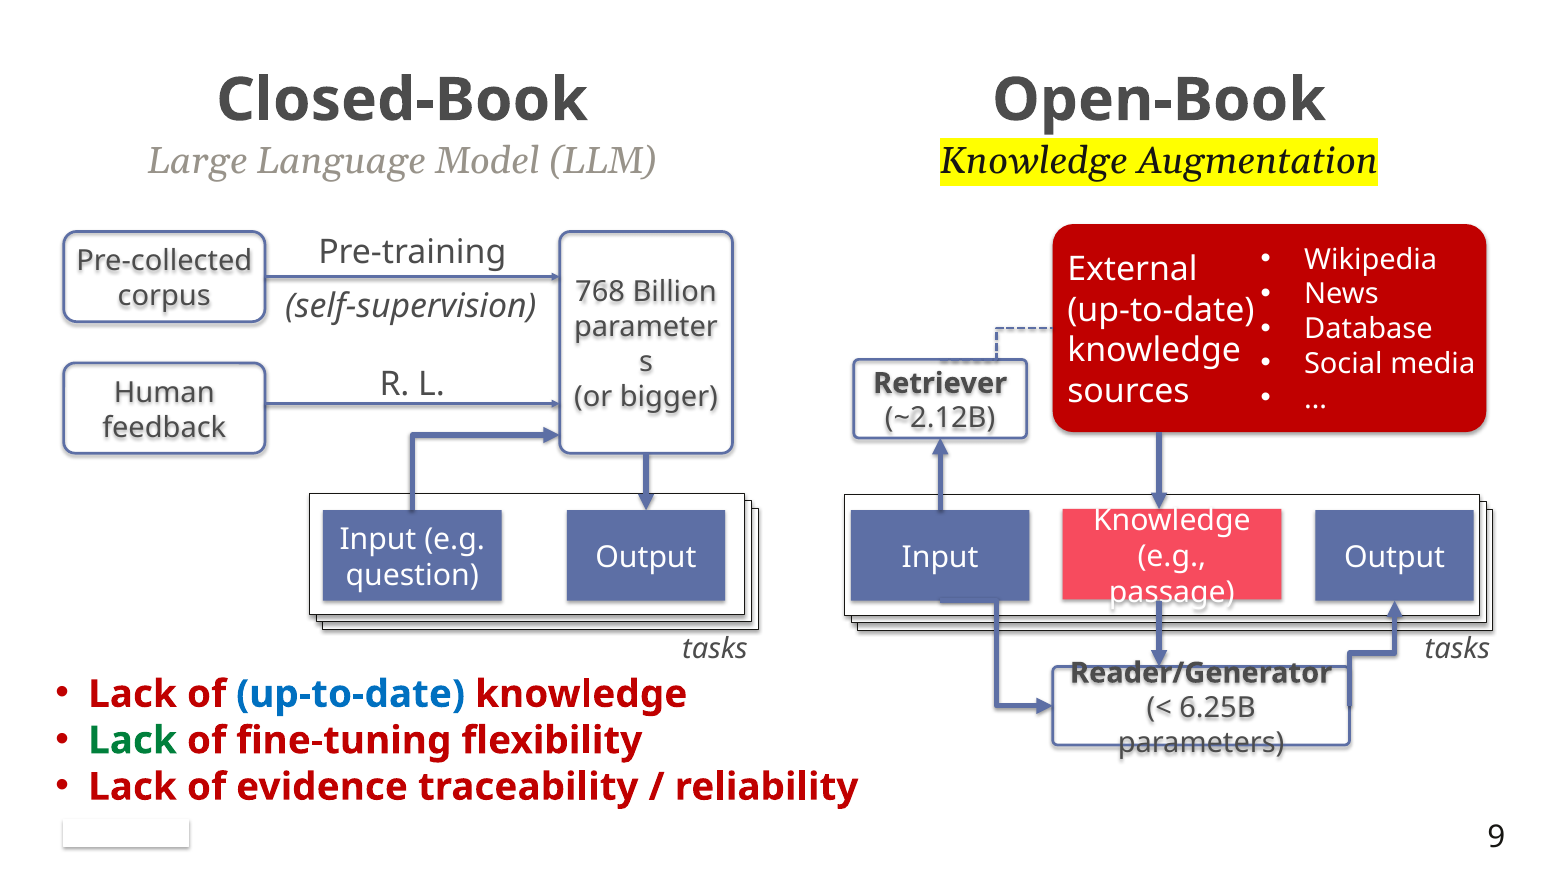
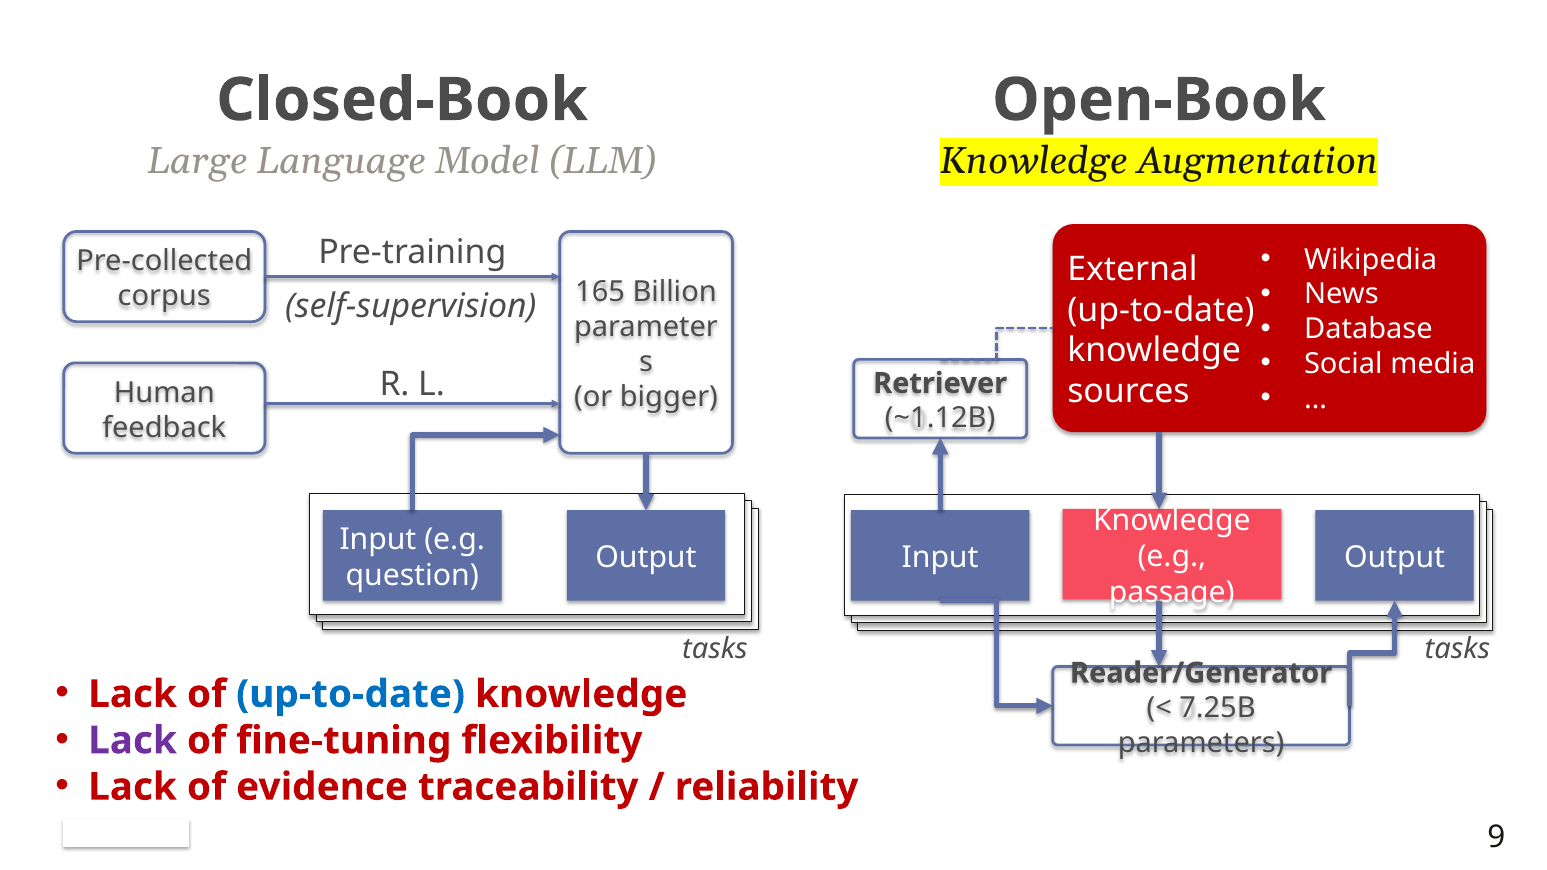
768: 768 -> 165 (600, 292)
~2.12B: ~2.12B -> ~1.12B (940, 418)
6.25B: 6.25B -> 7.25B (1218, 708)
Lack colour: green -> purple (132, 741)
